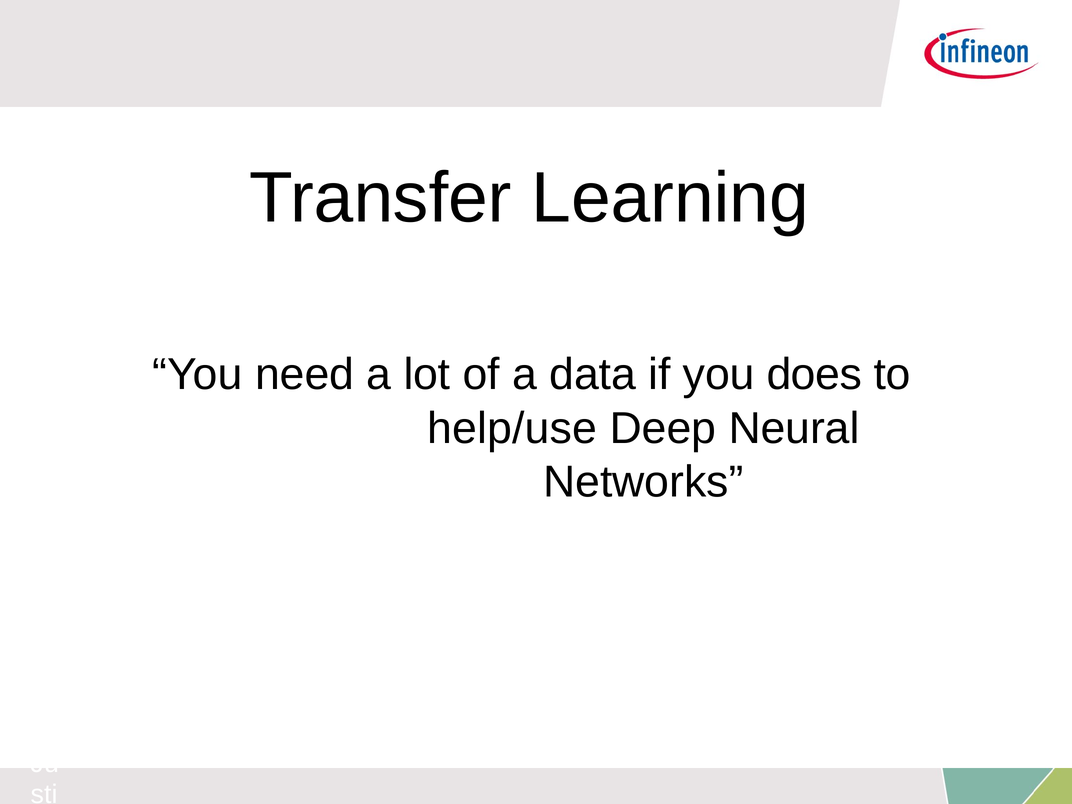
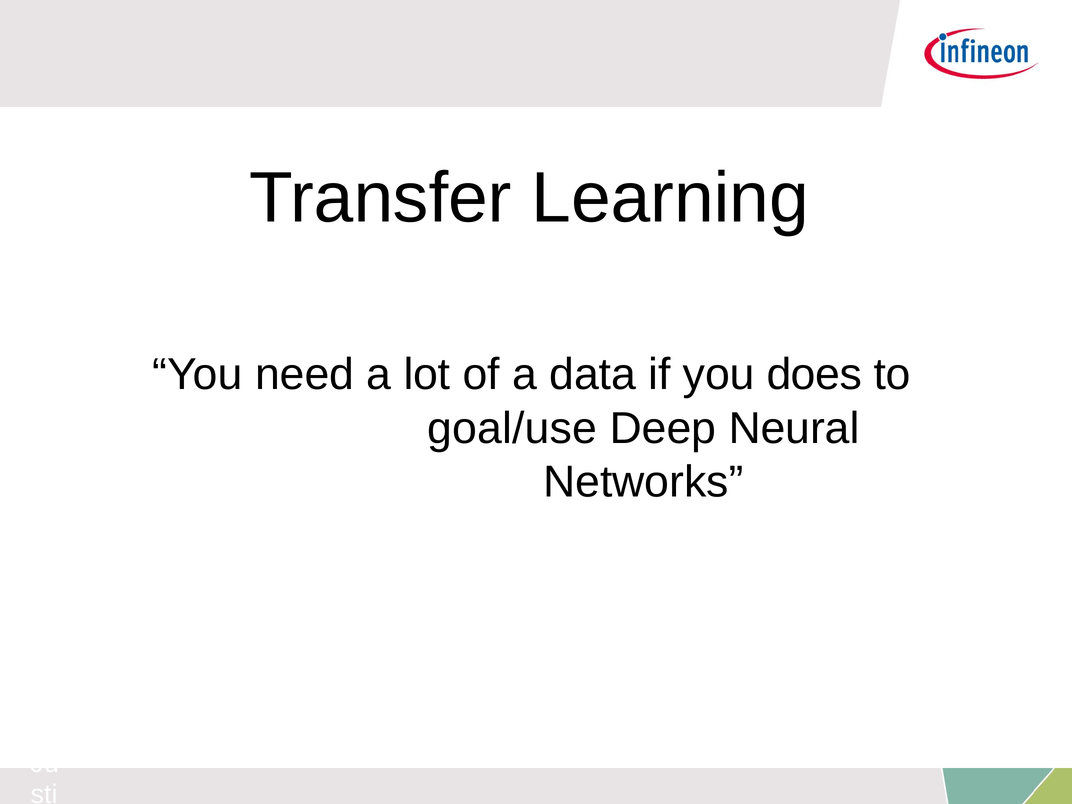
help/use: help/use -> goal/use (512, 428)
